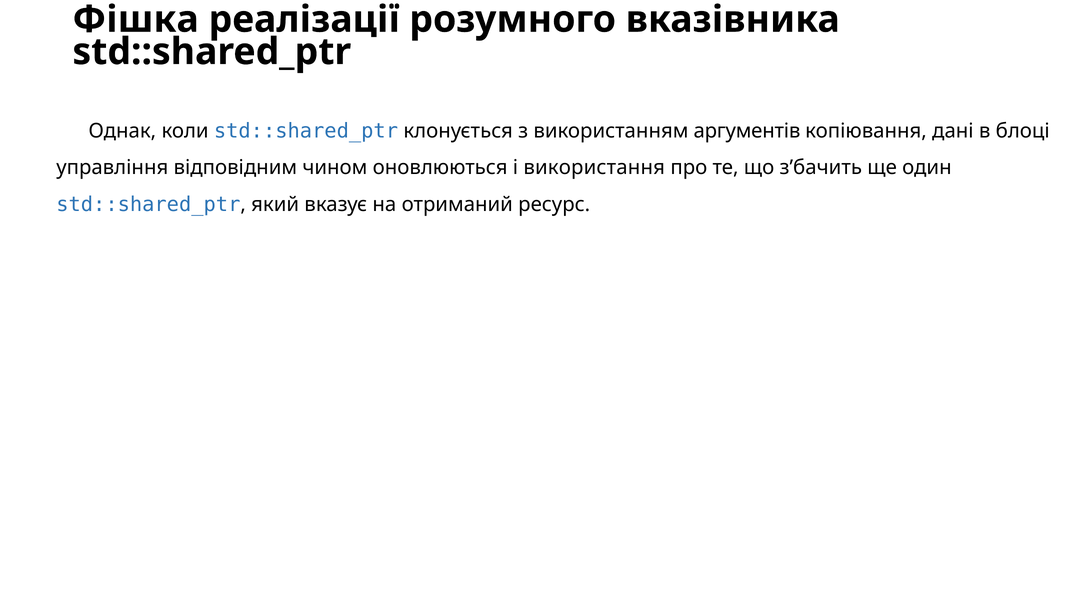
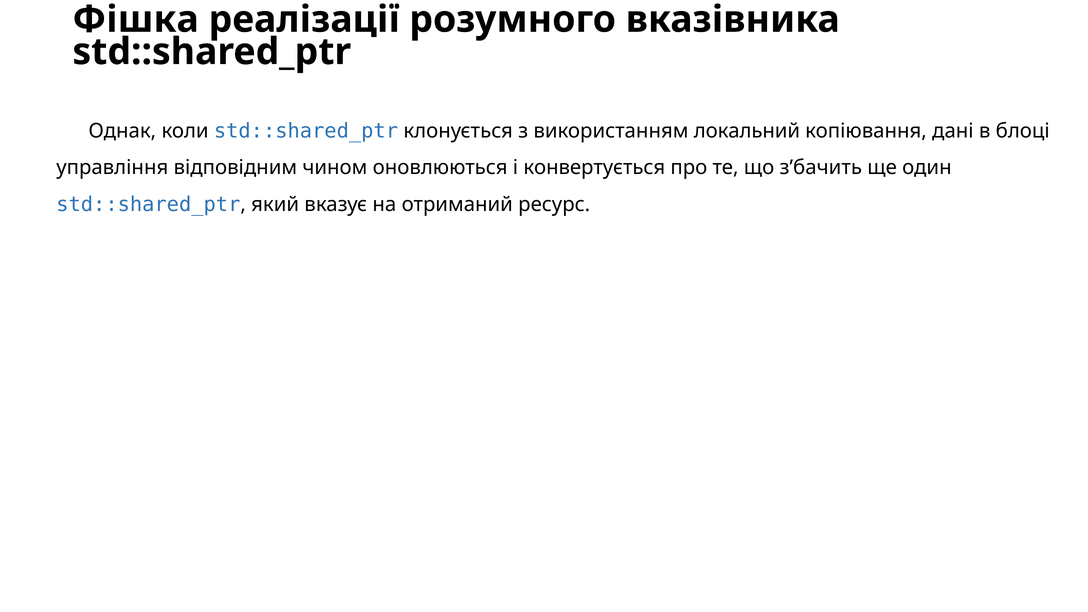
аргументів: аргументів -> локальний (747, 131)
використання: використання -> конвертується (594, 168)
